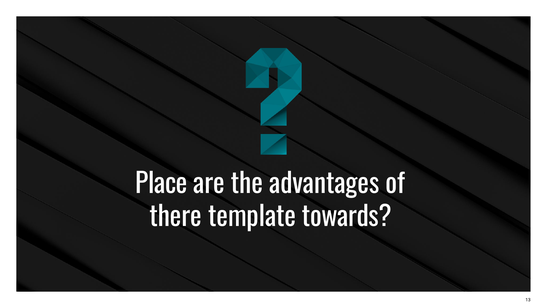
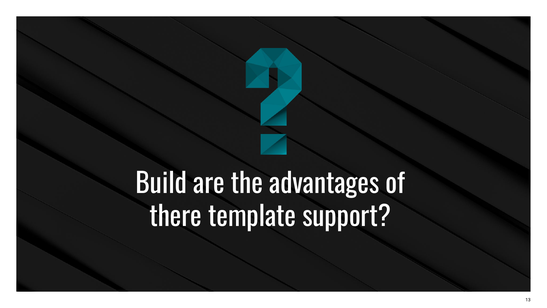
Place: Place -> Build (161, 184)
towards: towards -> support (347, 217)
